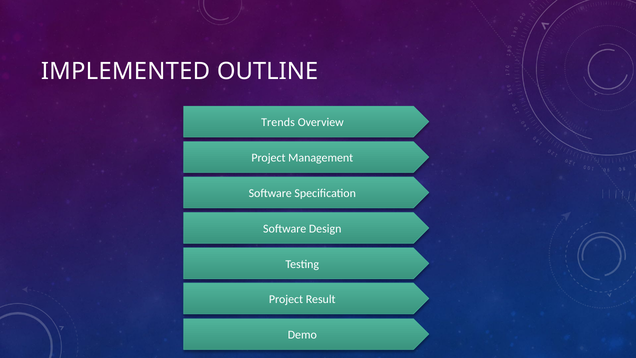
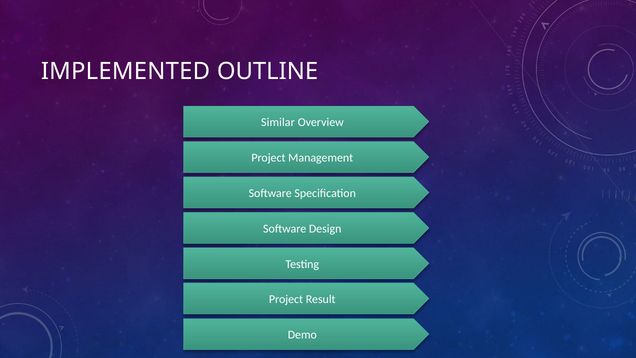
Trends: Trends -> Similar (278, 122)
